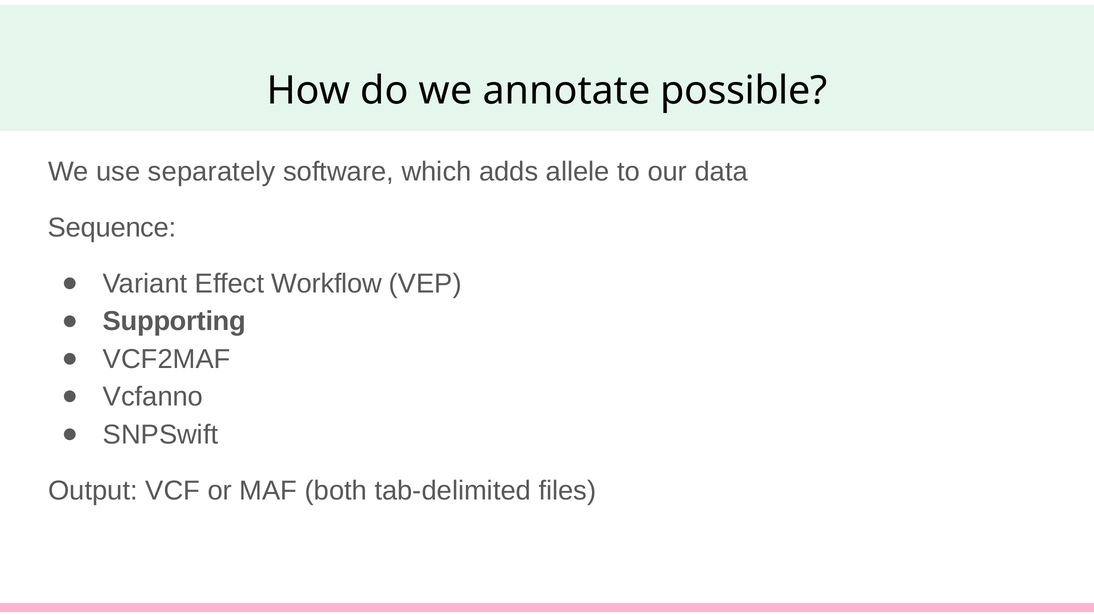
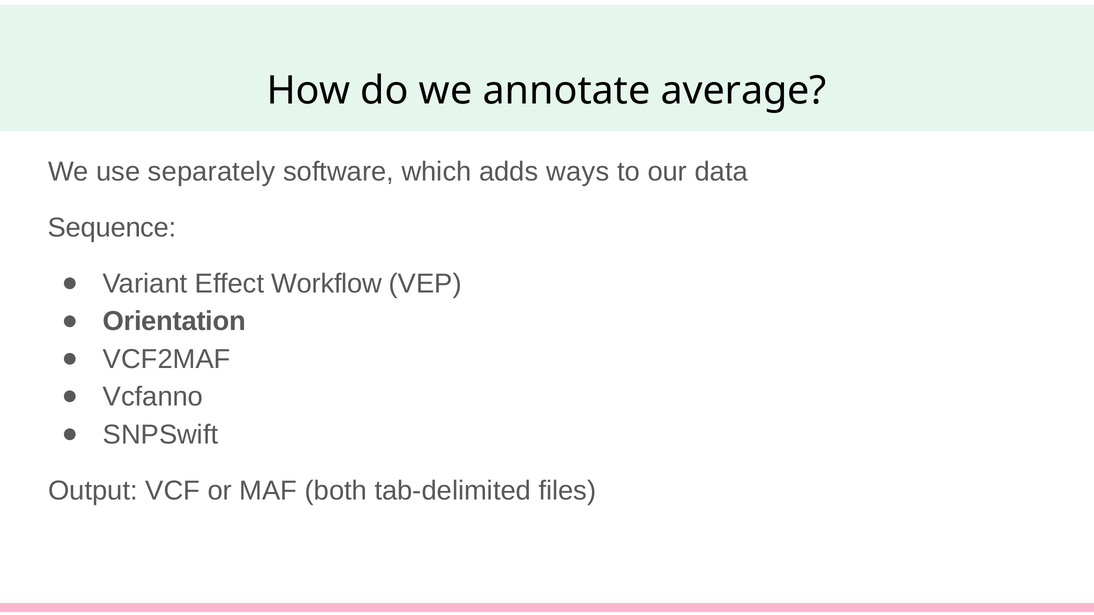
possible: possible -> average (744, 91)
allele: allele -> ways (578, 172)
Supporting: Supporting -> Orientation (174, 322)
